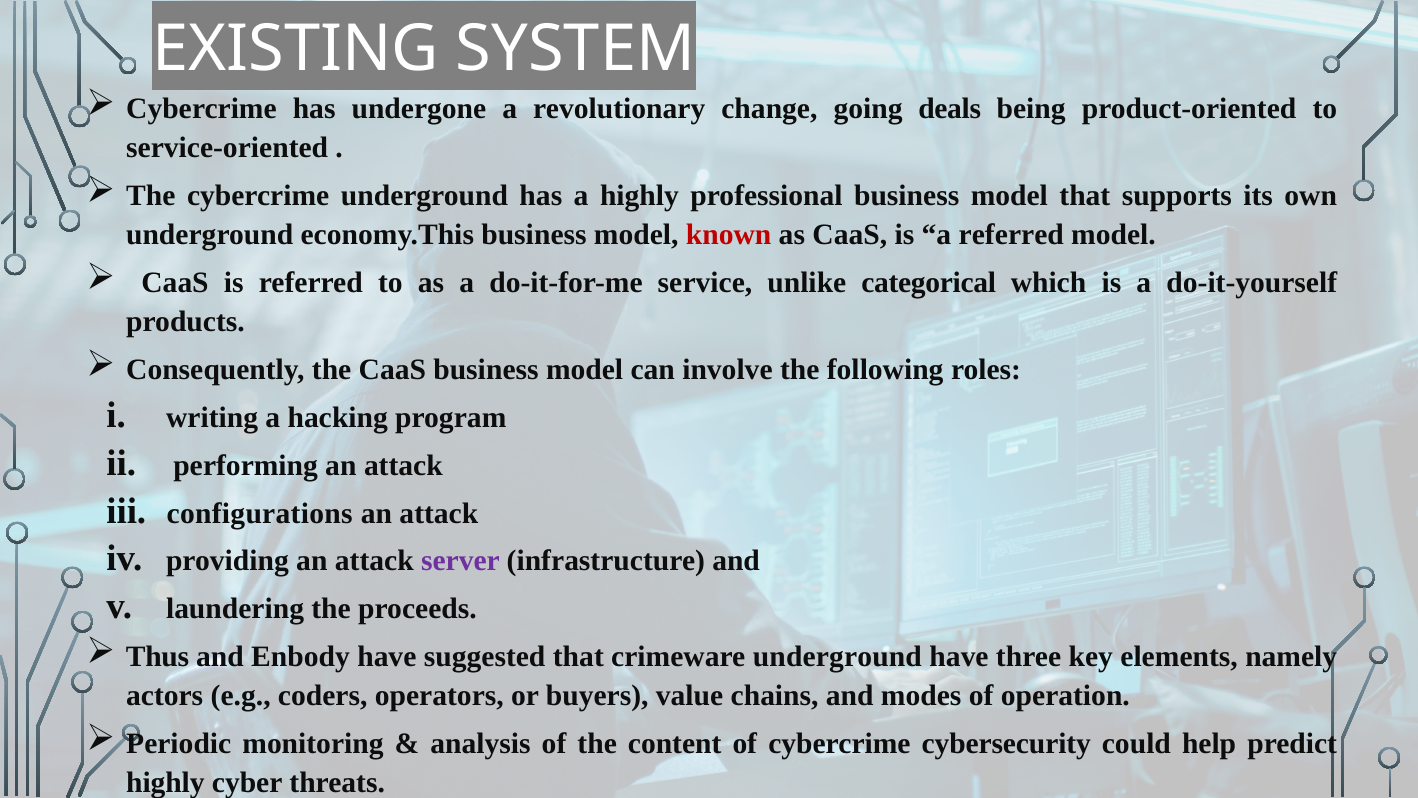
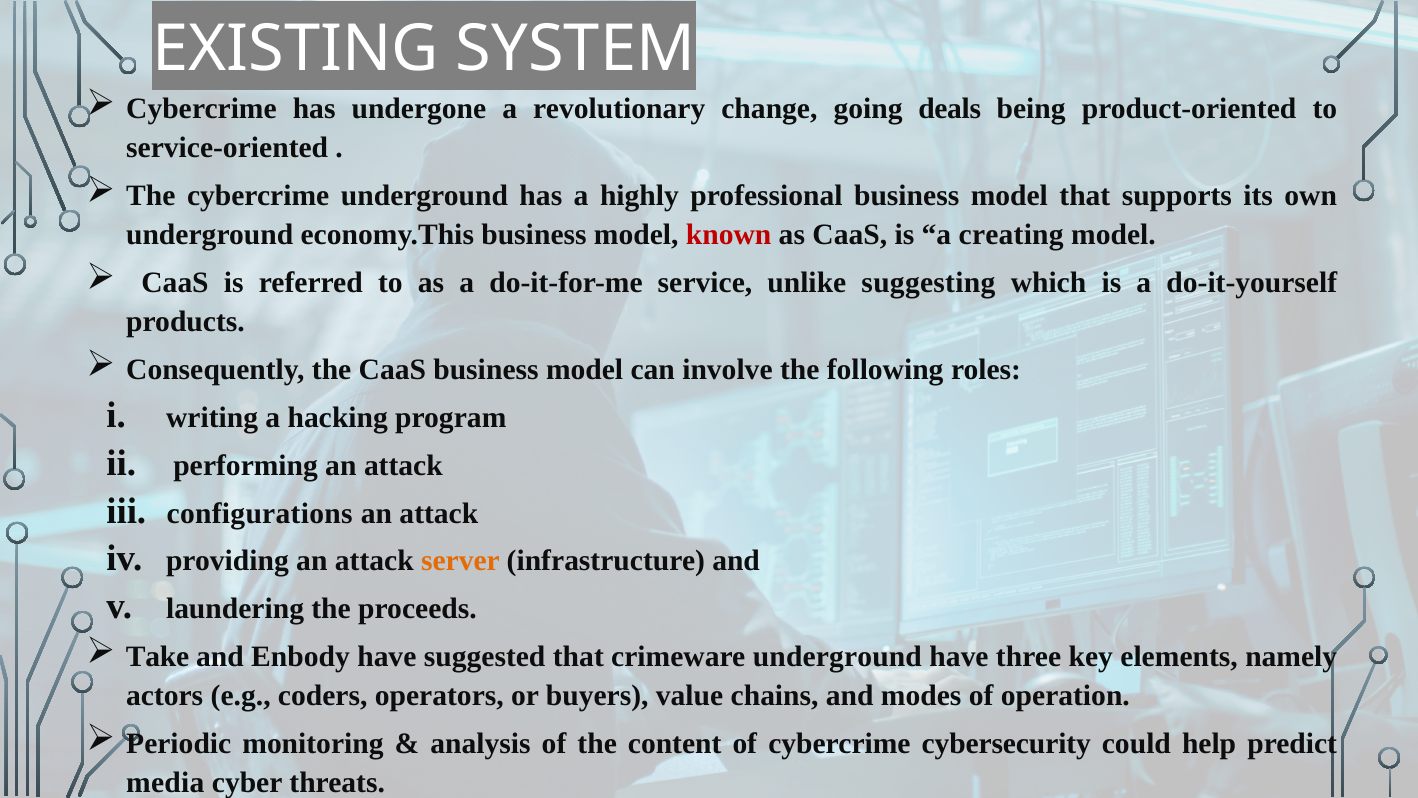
a referred: referred -> creating (1011, 235)
categorical: categorical -> suggesting (928, 283)
server colour: purple -> orange (460, 561)
Thus: Thus -> Take (158, 657)
highly: highly -> media (165, 782)
